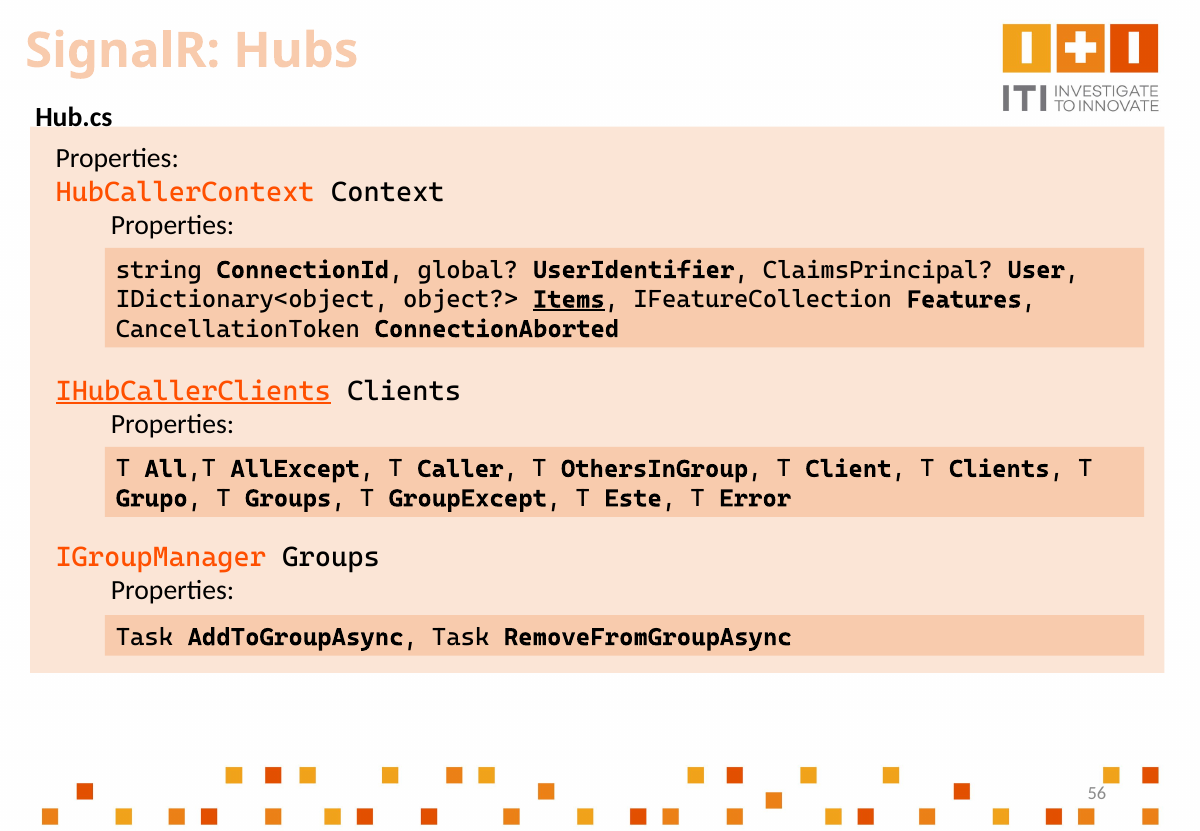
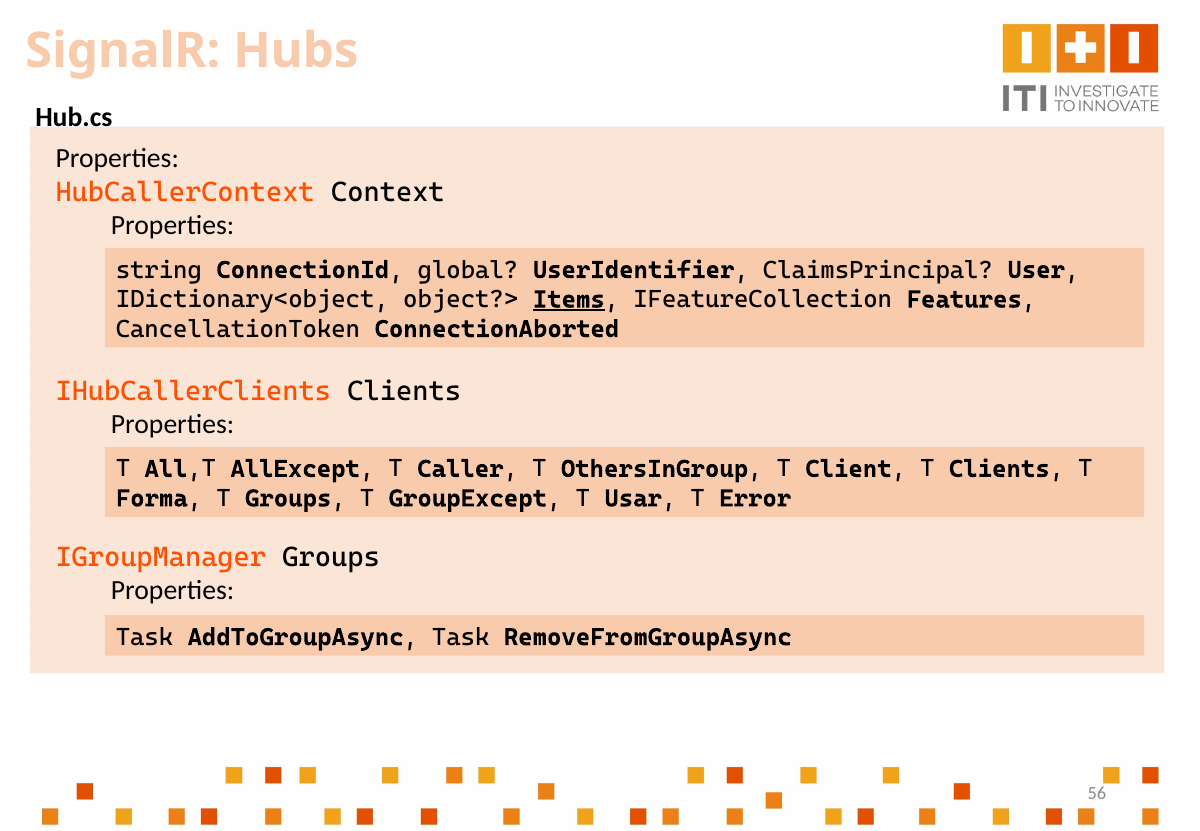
IHubCallerClients underline: present -> none (193, 391)
Grupo: Grupo -> Forma (152, 498)
Este: Este -> Usar (633, 498)
